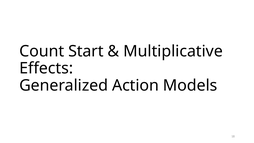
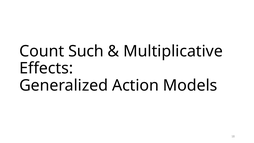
Start: Start -> Such (86, 51)
